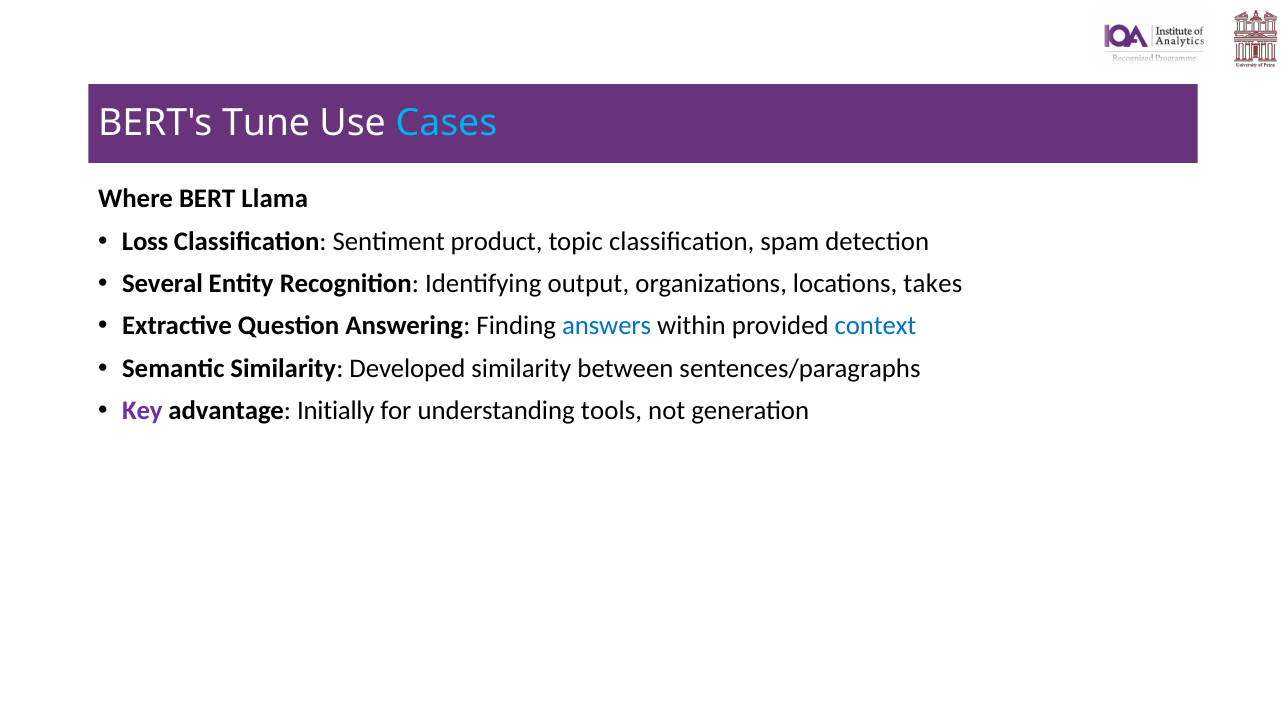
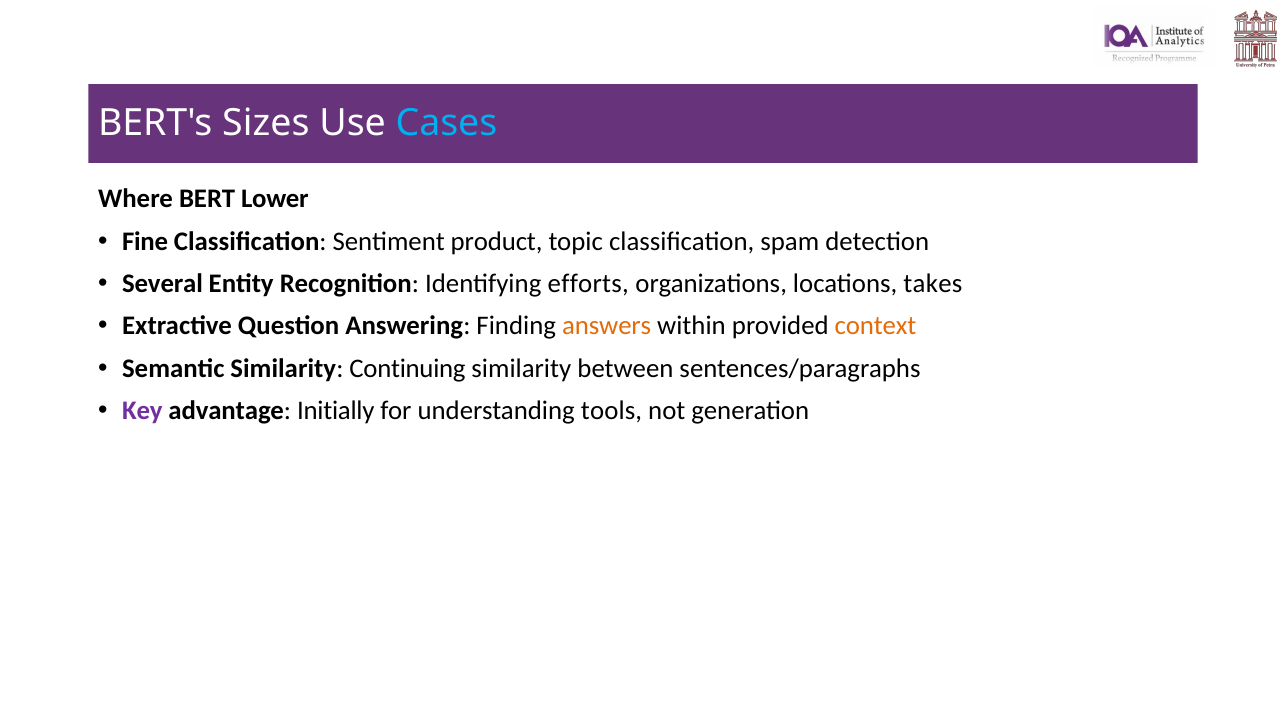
Tune: Tune -> Sizes (266, 123)
Llama: Llama -> Lower (275, 199)
Loss: Loss -> Fine (145, 242)
output: output -> efforts (588, 284)
answers colour: blue -> orange (607, 326)
context colour: blue -> orange (876, 326)
Developed: Developed -> Continuing (408, 369)
